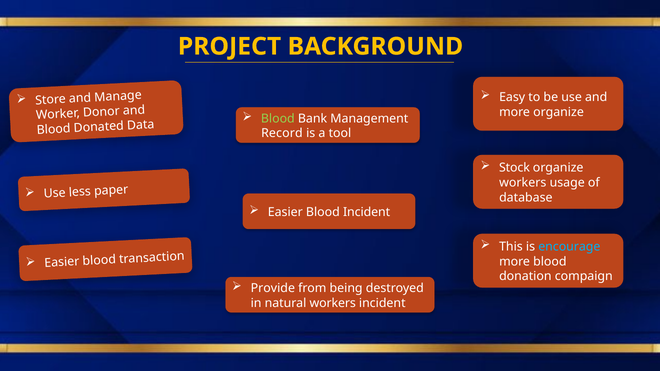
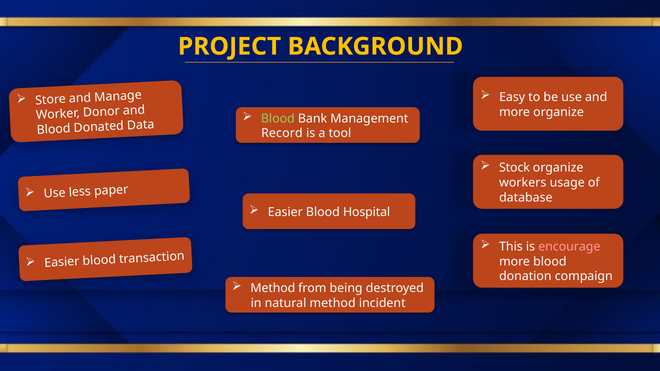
Blood Incident: Incident -> Hospital (367, 212)
encourage colour: light blue -> pink (569, 247)
Provide: Provide -> Method (273, 288)
natural workers: workers -> method (333, 303)
